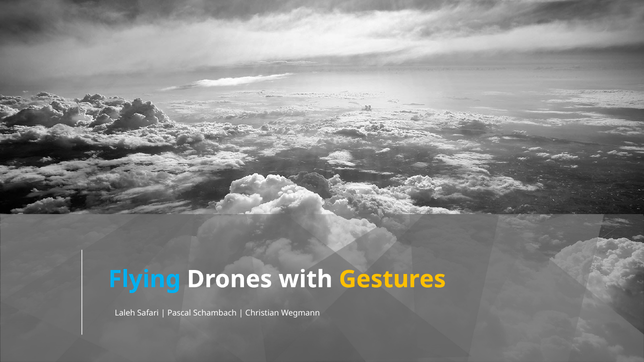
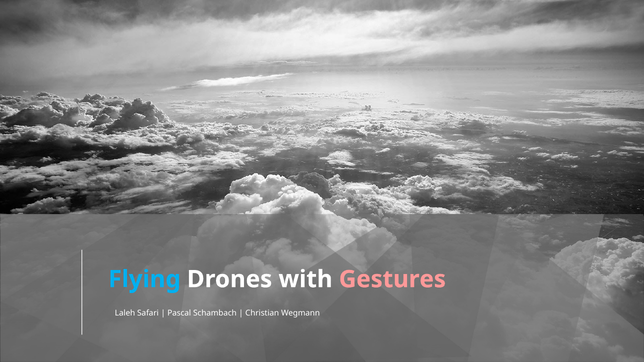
Gestures colour: yellow -> pink (392, 279)
